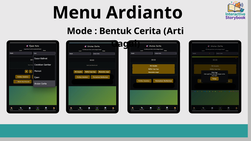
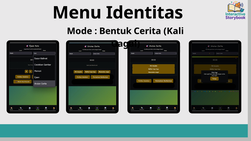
Ardianto: Ardianto -> Identitas (145, 13)
Arti: Arti -> Kali (174, 31)
